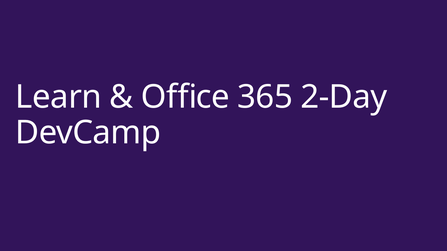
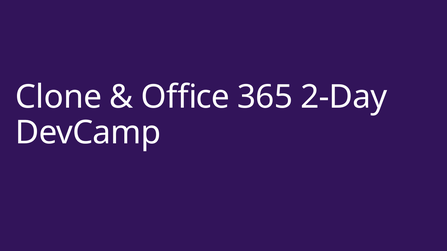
Learn: Learn -> Clone (59, 97)
